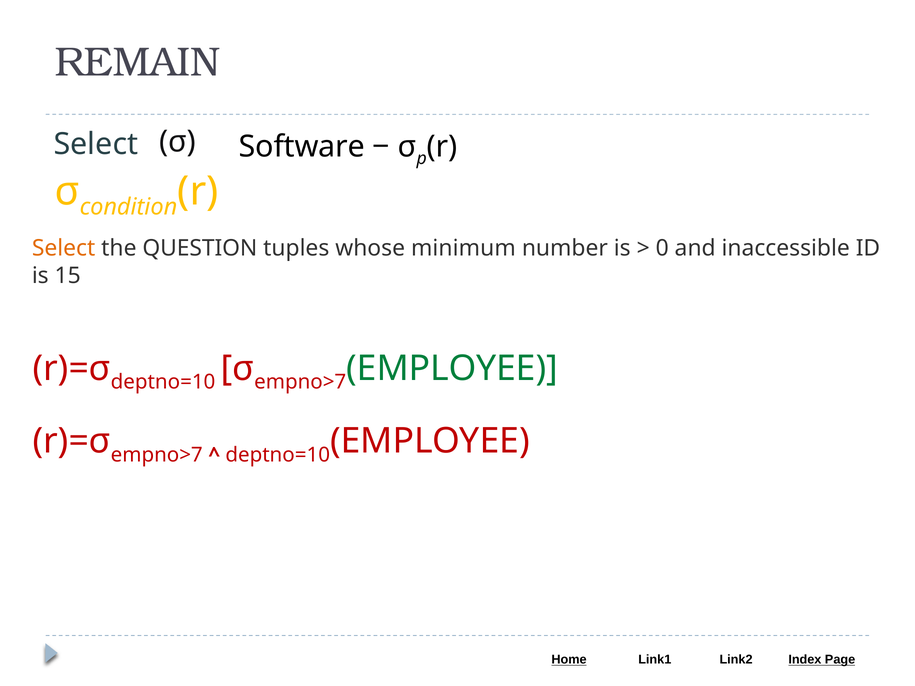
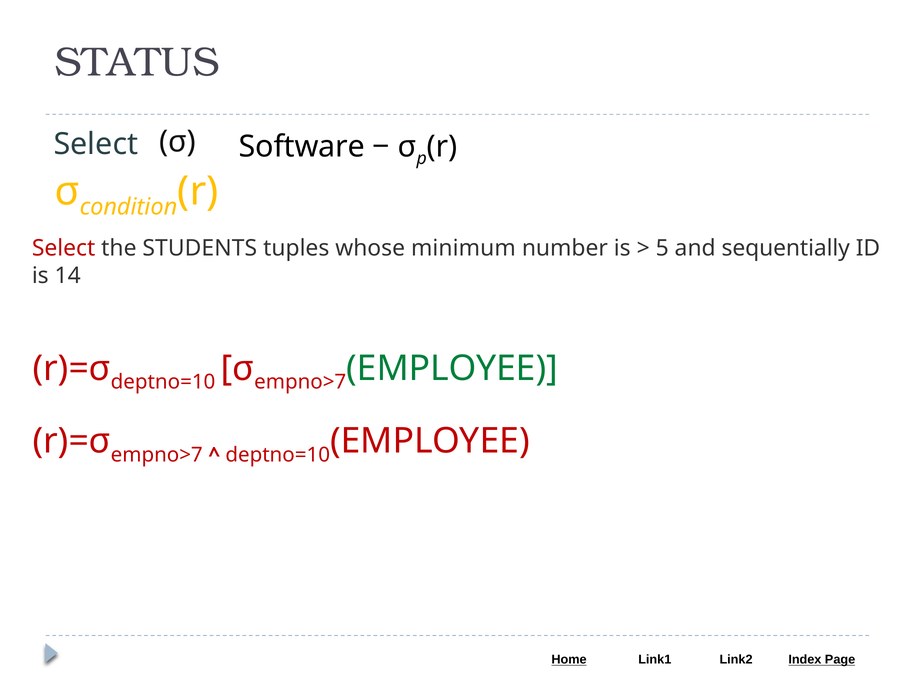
REMAIN: REMAIN -> STATUS (137, 63)
Select colour: orange -> red (64, 249)
QUESTION: QUESTION -> STUDENTS (200, 249)
0: 0 -> 5 (662, 249)
inaccessible: inaccessible -> sequentially (786, 249)
15: 15 -> 14 (68, 276)
